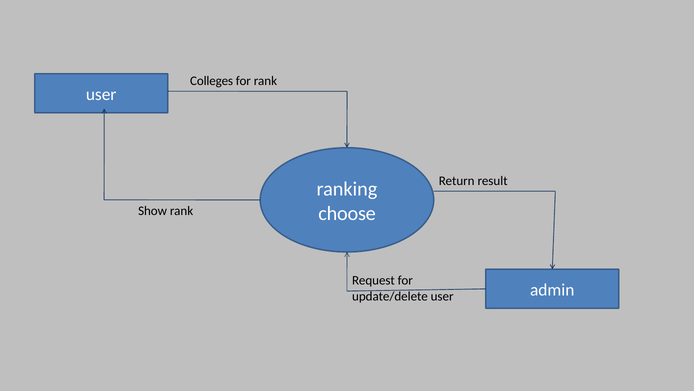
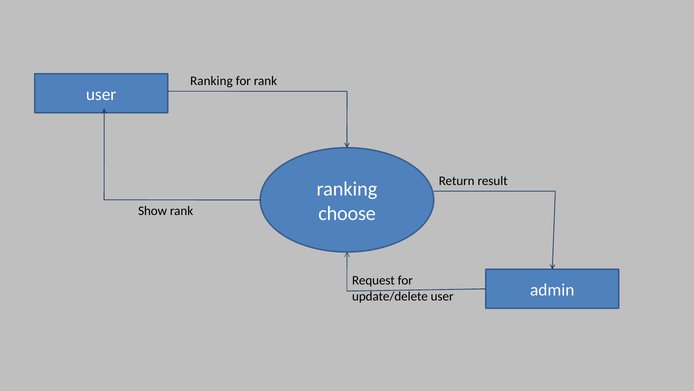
Colleges: Colleges -> Ranking (211, 81)
